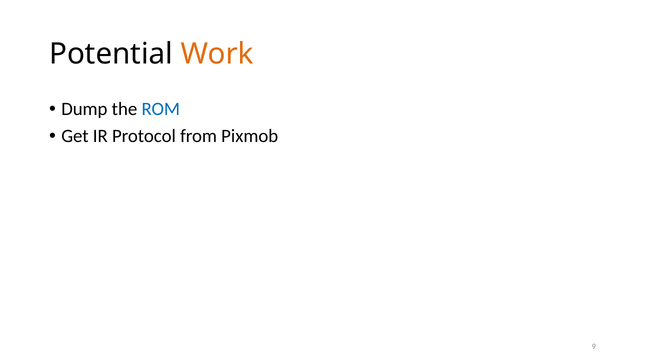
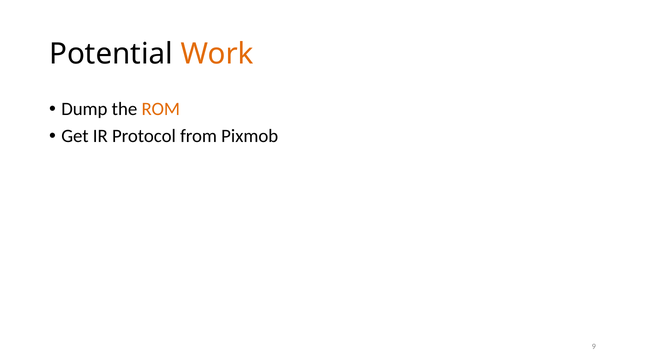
ROM colour: blue -> orange (161, 109)
